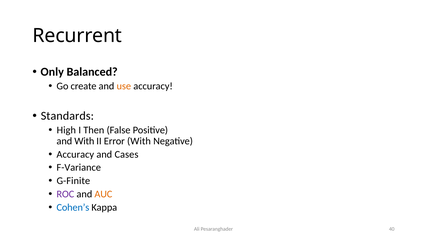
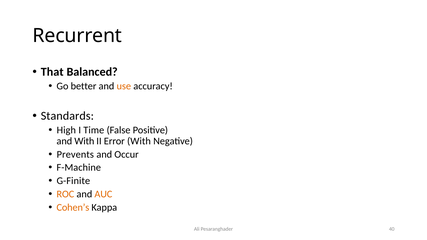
Only: Only -> That (52, 72)
create: create -> better (84, 86)
Then: Then -> Time (94, 130)
Accuracy: Accuracy -> Prevents (75, 154)
Cases: Cases -> Occur (127, 154)
F-Variance: F-Variance -> F-Machine (79, 168)
ROC colour: purple -> orange (65, 194)
Cohen’s colour: blue -> orange (73, 208)
